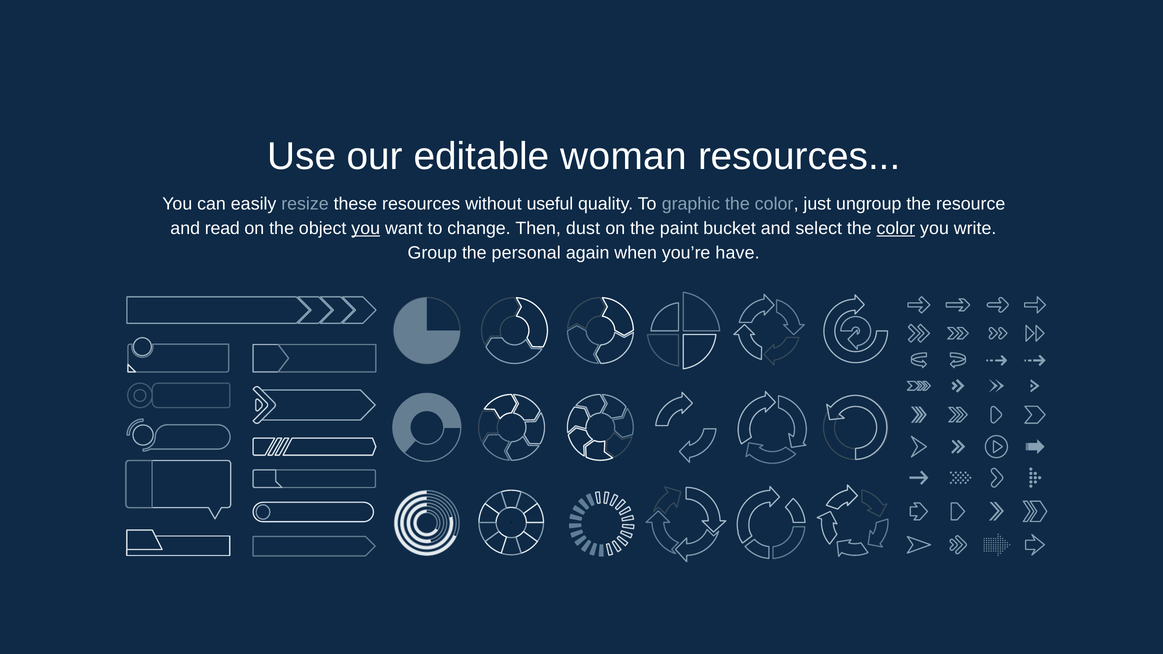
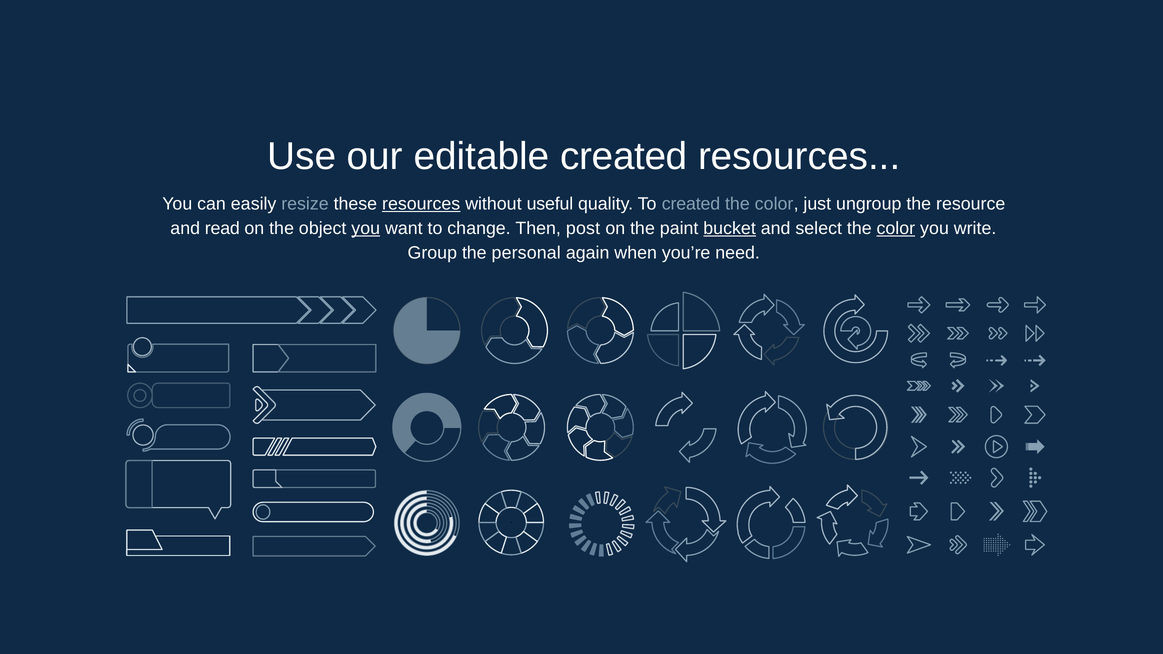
editable woman: woman -> created (624, 156)
resources underline: none -> present (421, 204)
To graphic: graphic -> created (691, 204)
dust: dust -> post (583, 229)
bucket underline: none -> present (730, 229)
have: have -> need (738, 253)
